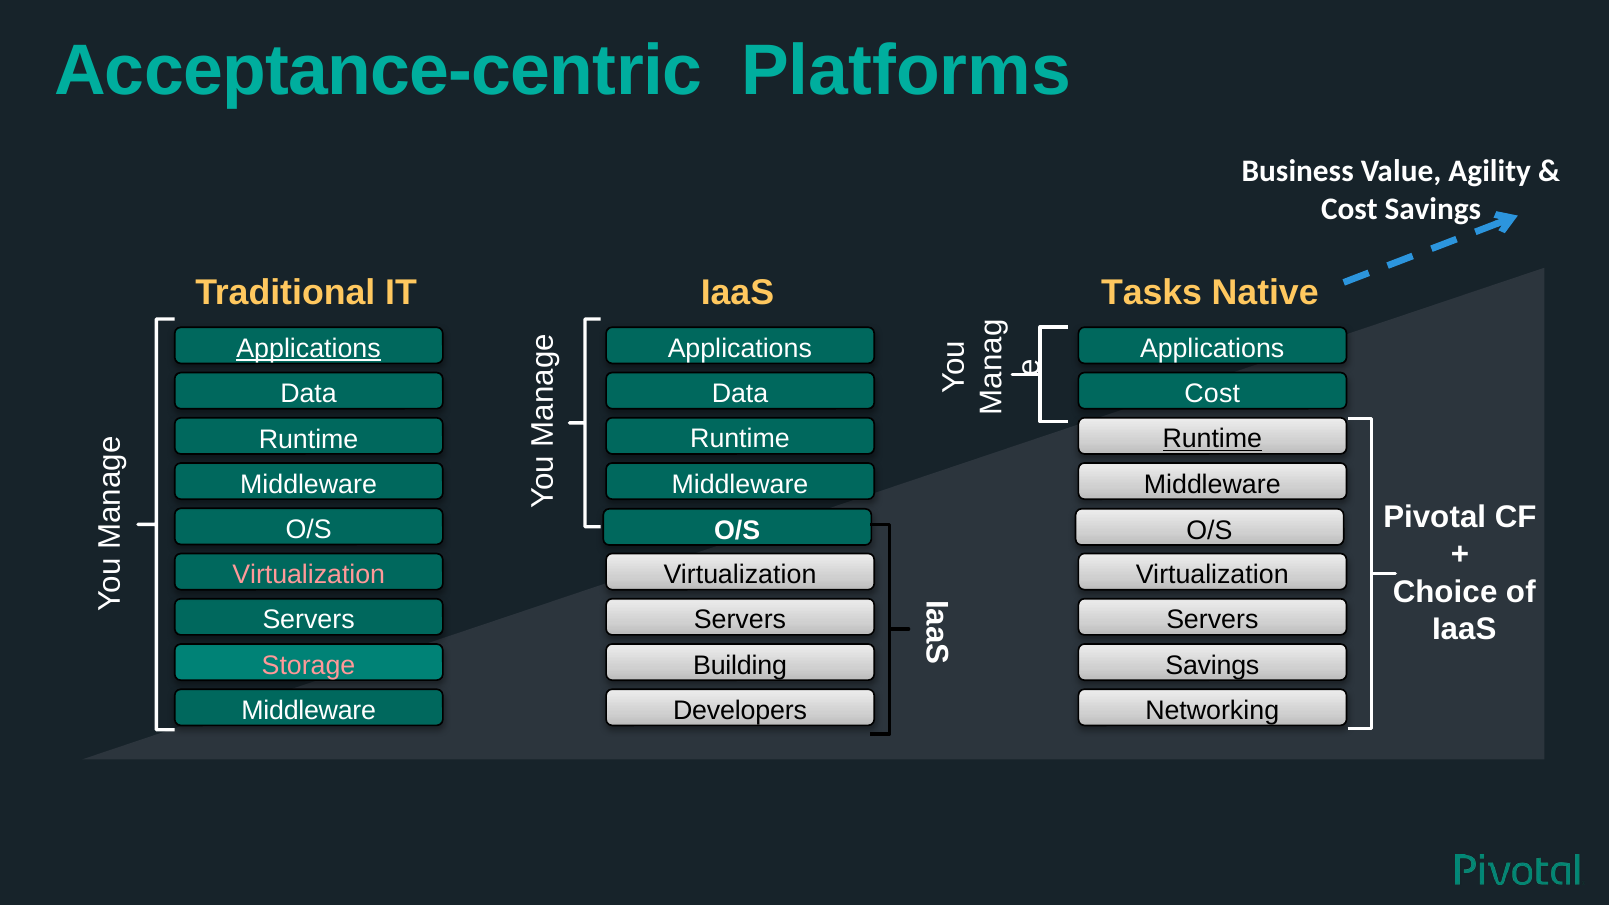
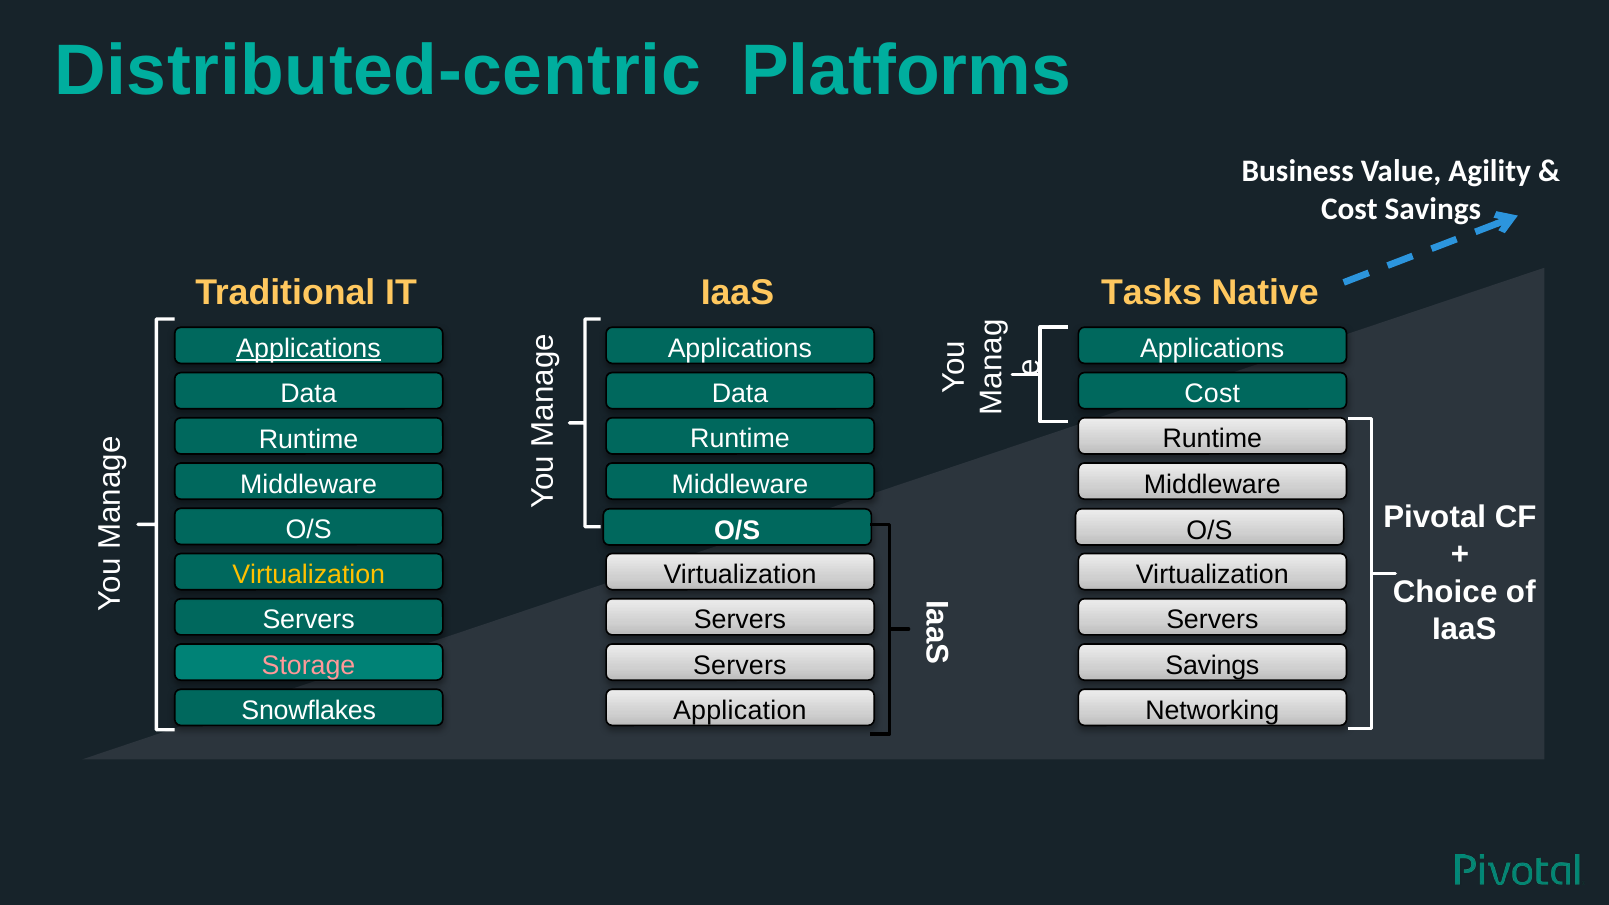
Acceptance-centric: Acceptance-centric -> Distributed-centric (377, 71)
Runtime underline: present -> none (1212, 439)
Virtualization colour: pink -> yellow (309, 575)
Building: Building -> Servers (740, 665)
Middleware: Middleware -> Snowflakes (309, 711)
Developers: Developers -> Application (740, 711)
